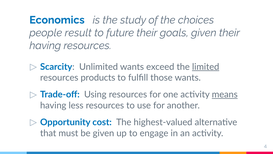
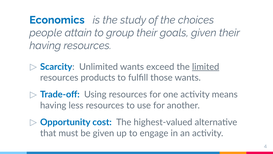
result: result -> attain (78, 33)
future: future -> group (120, 33)
means underline: present -> none (225, 94)
